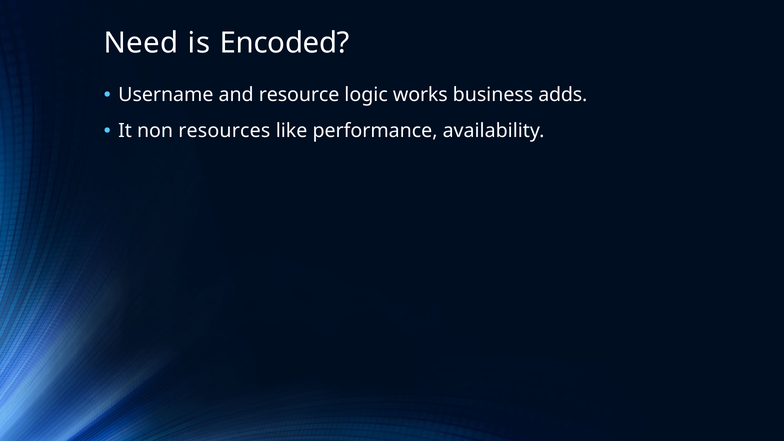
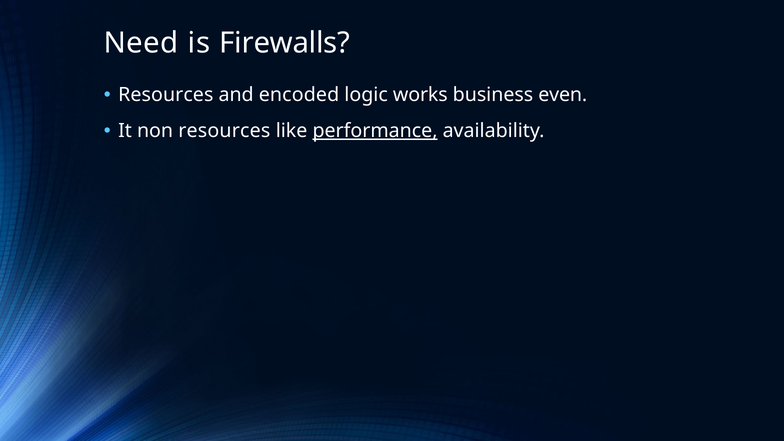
Encoded: Encoded -> Firewalls (285, 43)
Username: Username -> Resources (166, 95)
resource: resource -> encoded (299, 95)
adds: adds -> even (563, 95)
performance underline: none -> present (375, 131)
